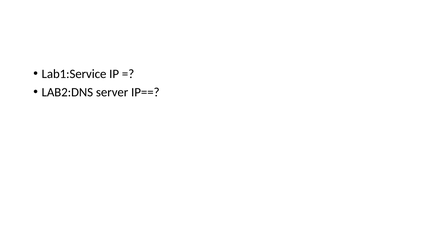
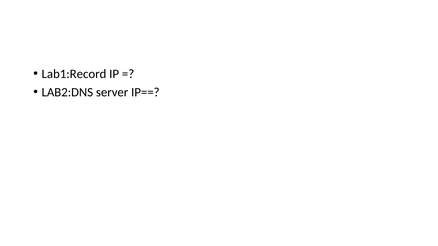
Lab1:Service: Lab1:Service -> Lab1:Record (74, 74)
